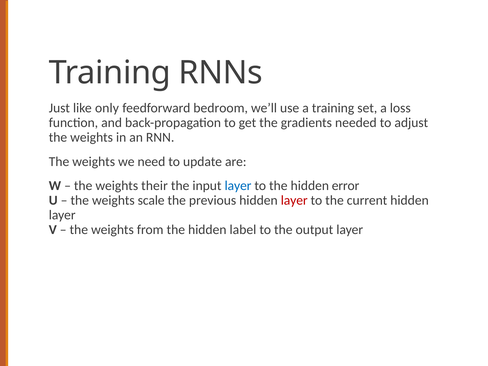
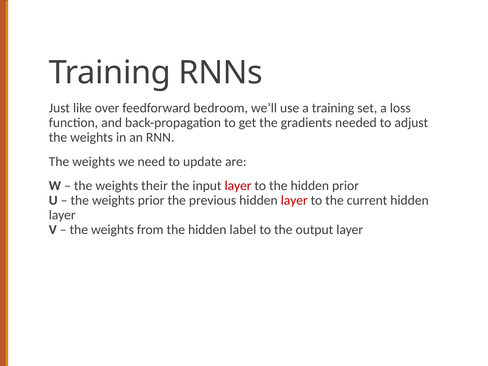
only: only -> over (107, 108)
layer colour: blue -> red (238, 186)
hidden error: error -> prior (345, 186)
weights scale: scale -> prior (151, 200)
